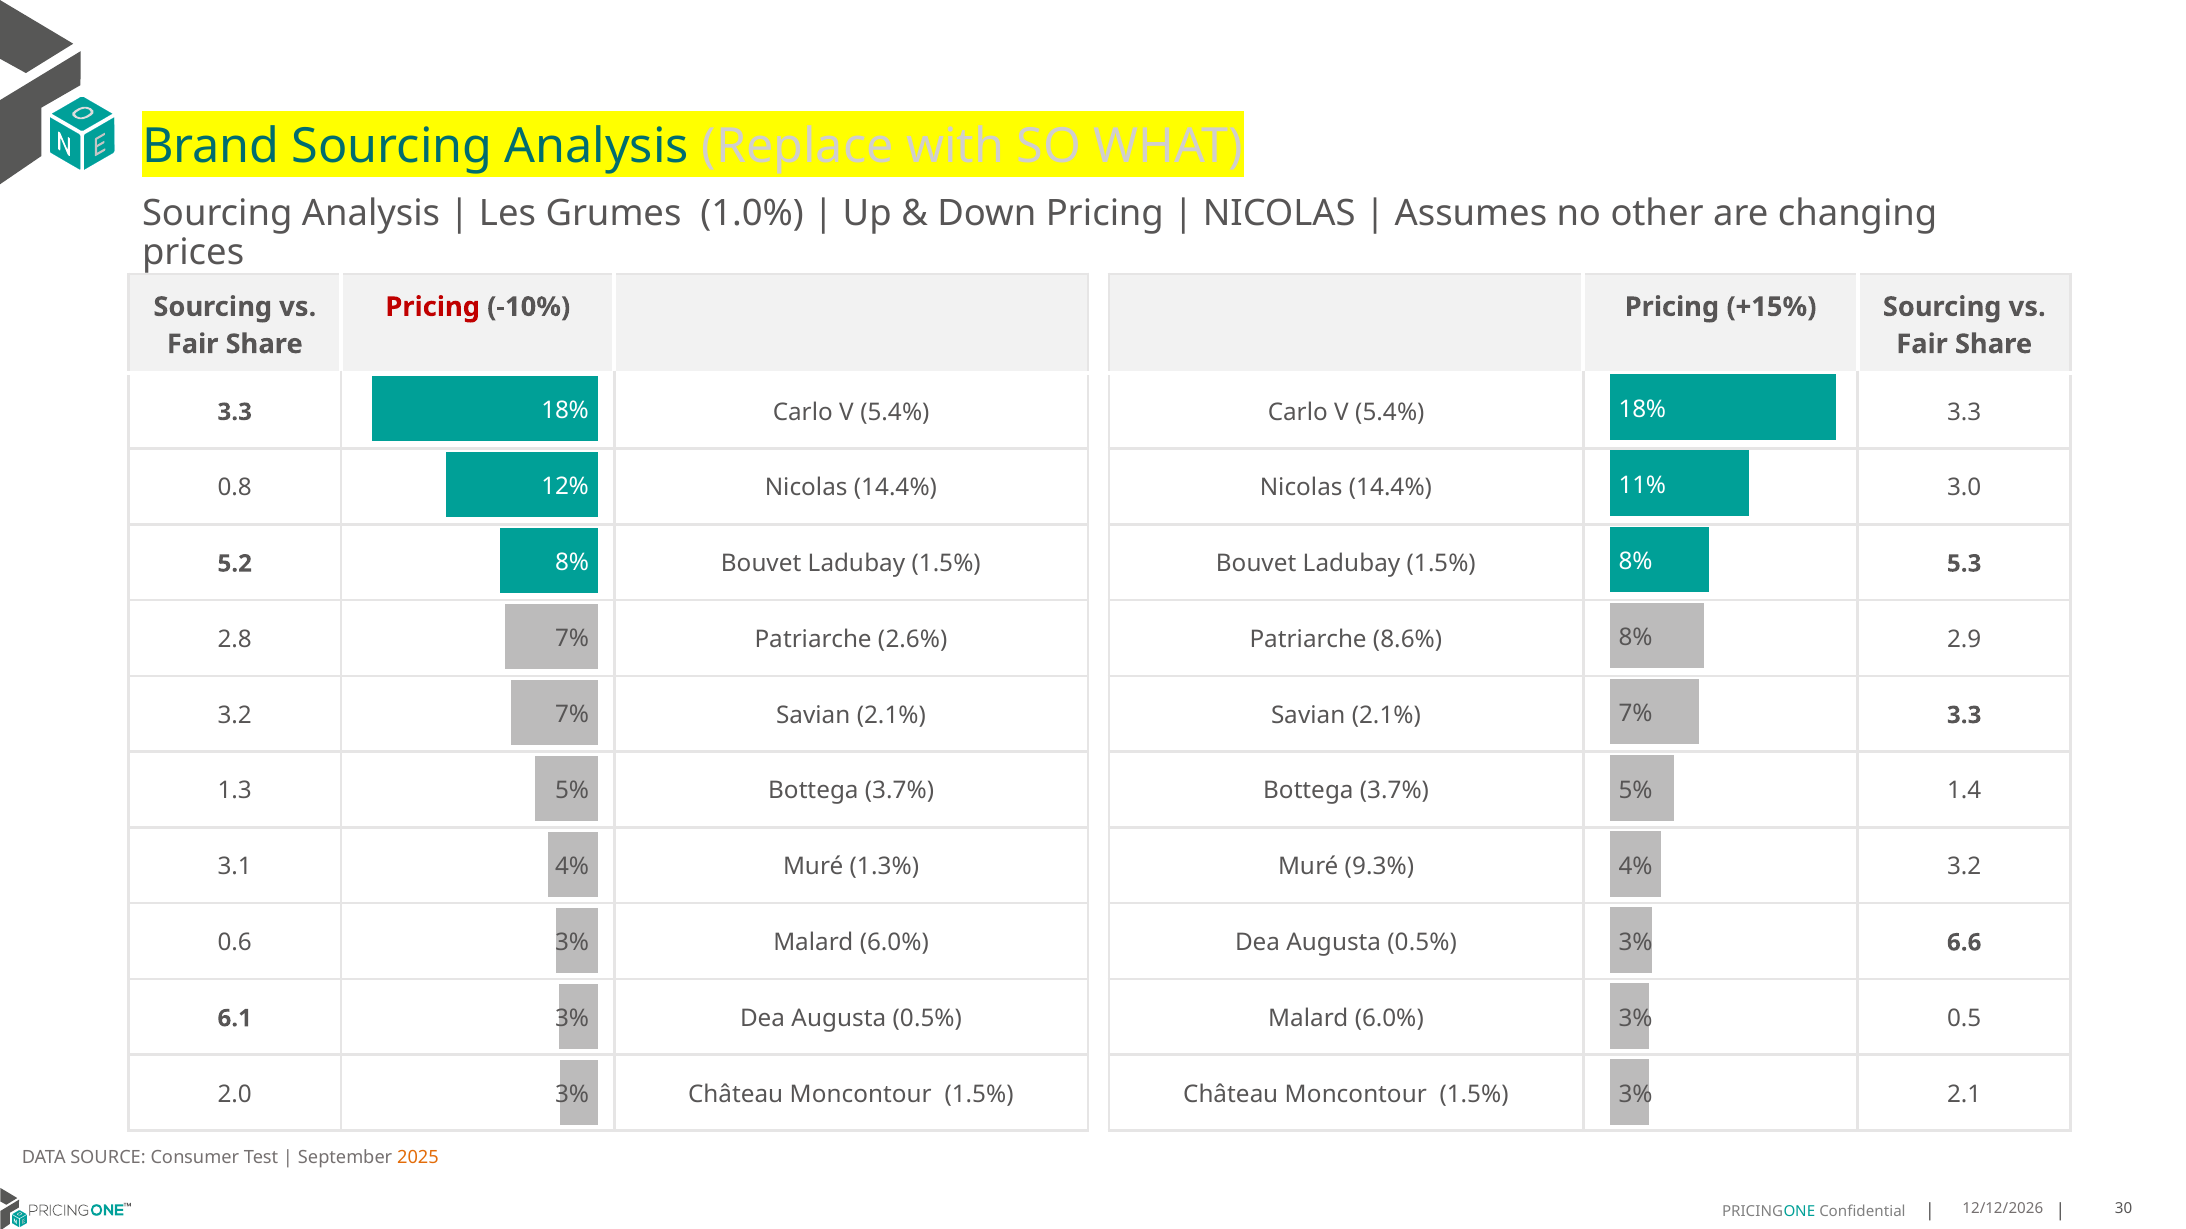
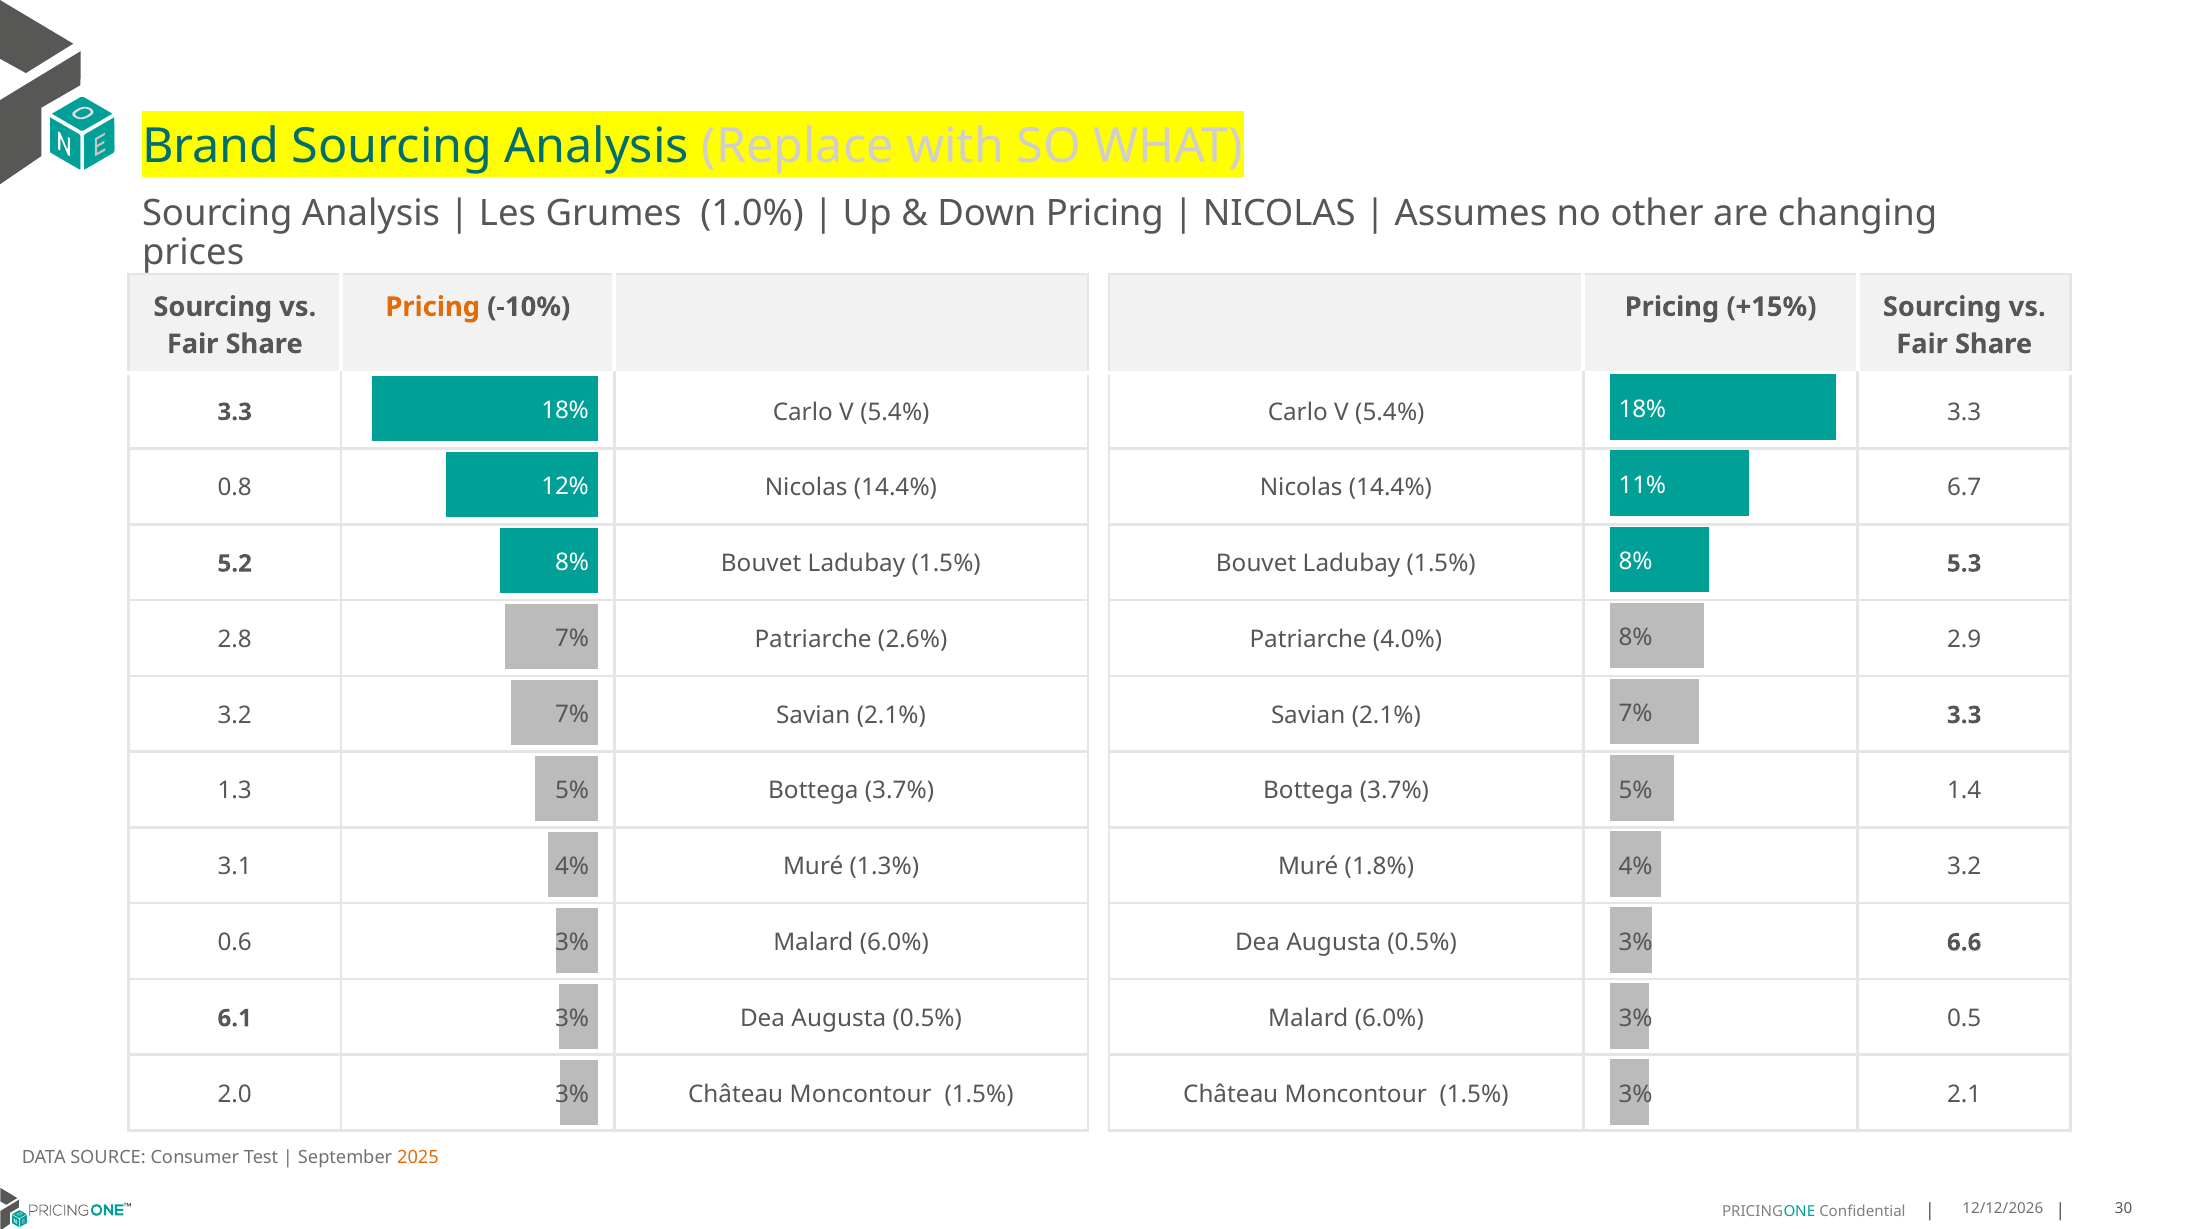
Pricing colour: red -> orange (433, 307)
3.0: 3.0 -> 6.7 (1964, 488)
8.6%: 8.6% -> 4.0% (1408, 640)
9.3%: 9.3% -> 1.8% (1379, 867)
